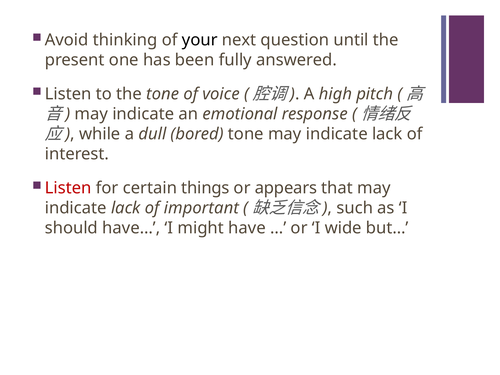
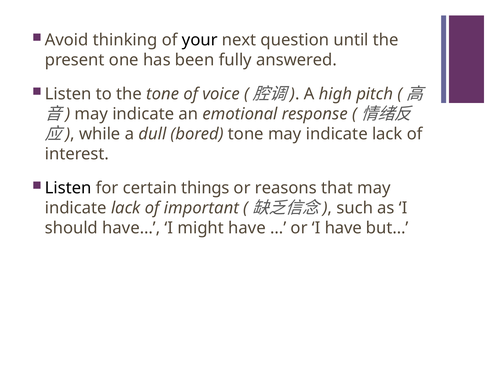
Listen colour: red -> black (68, 188)
appears: appears -> reasons (286, 188)
I wide: wide -> have (343, 228)
